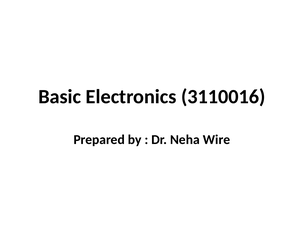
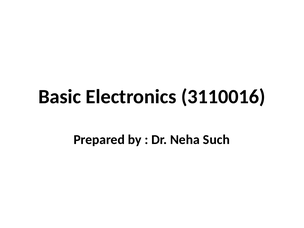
Wire: Wire -> Such (216, 140)
